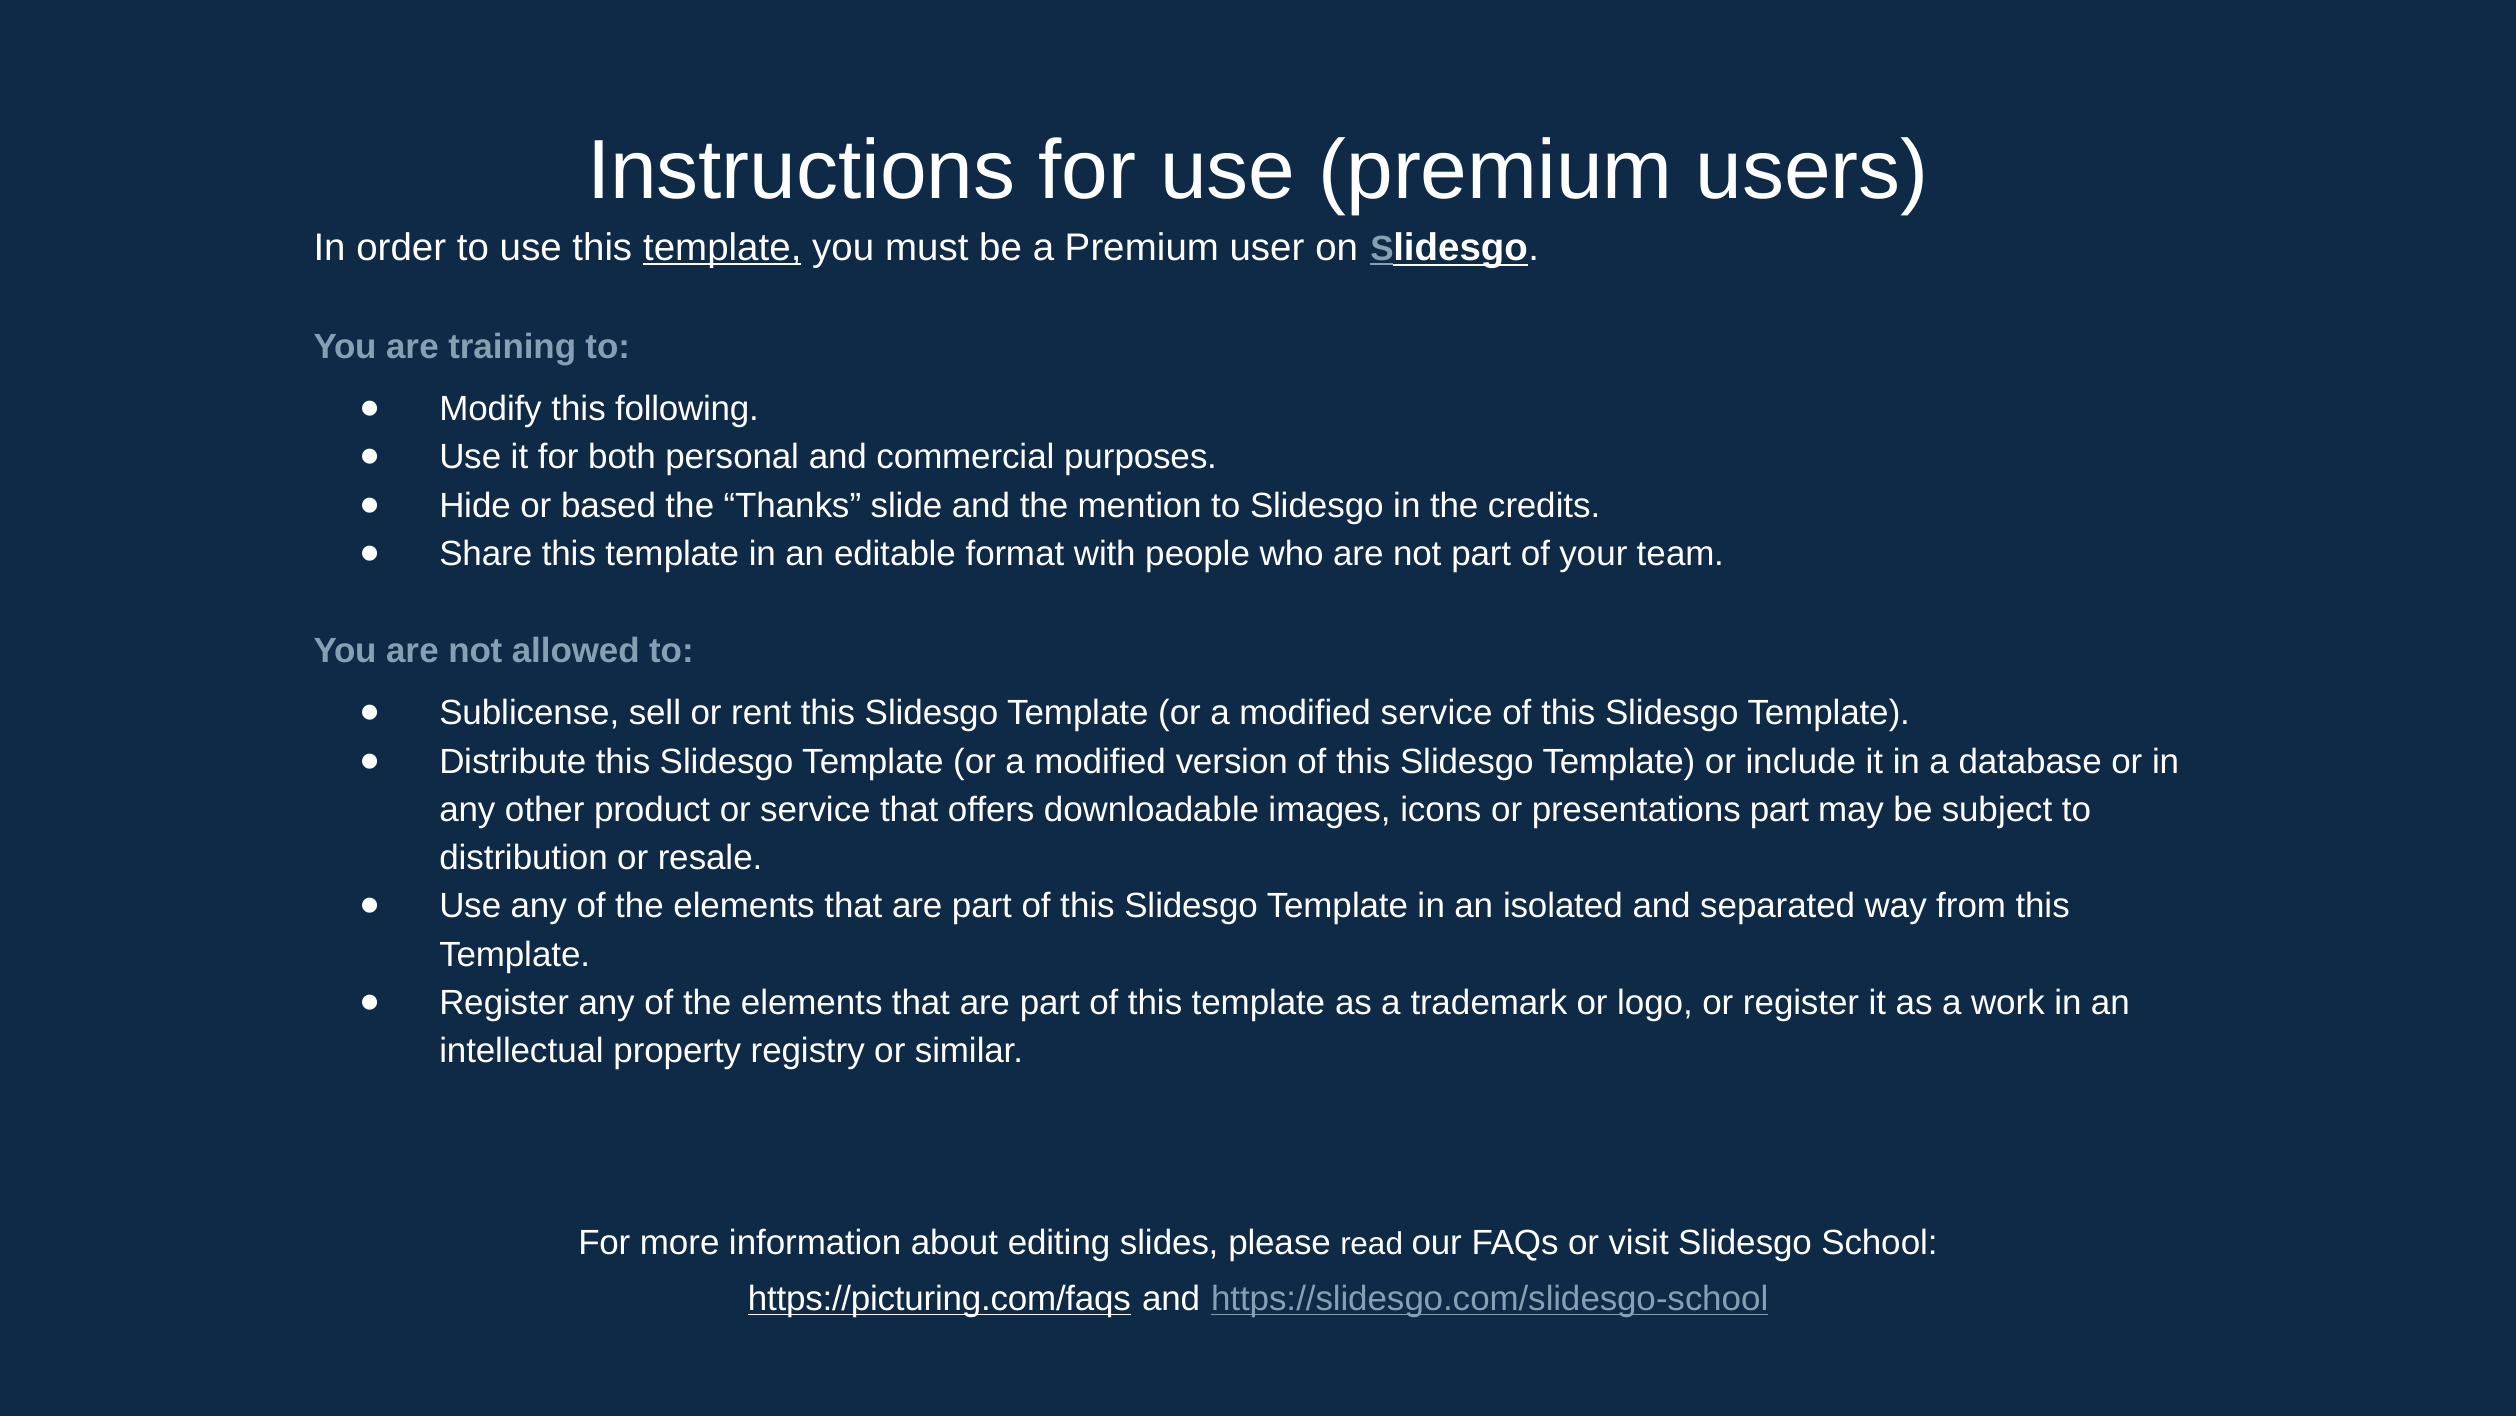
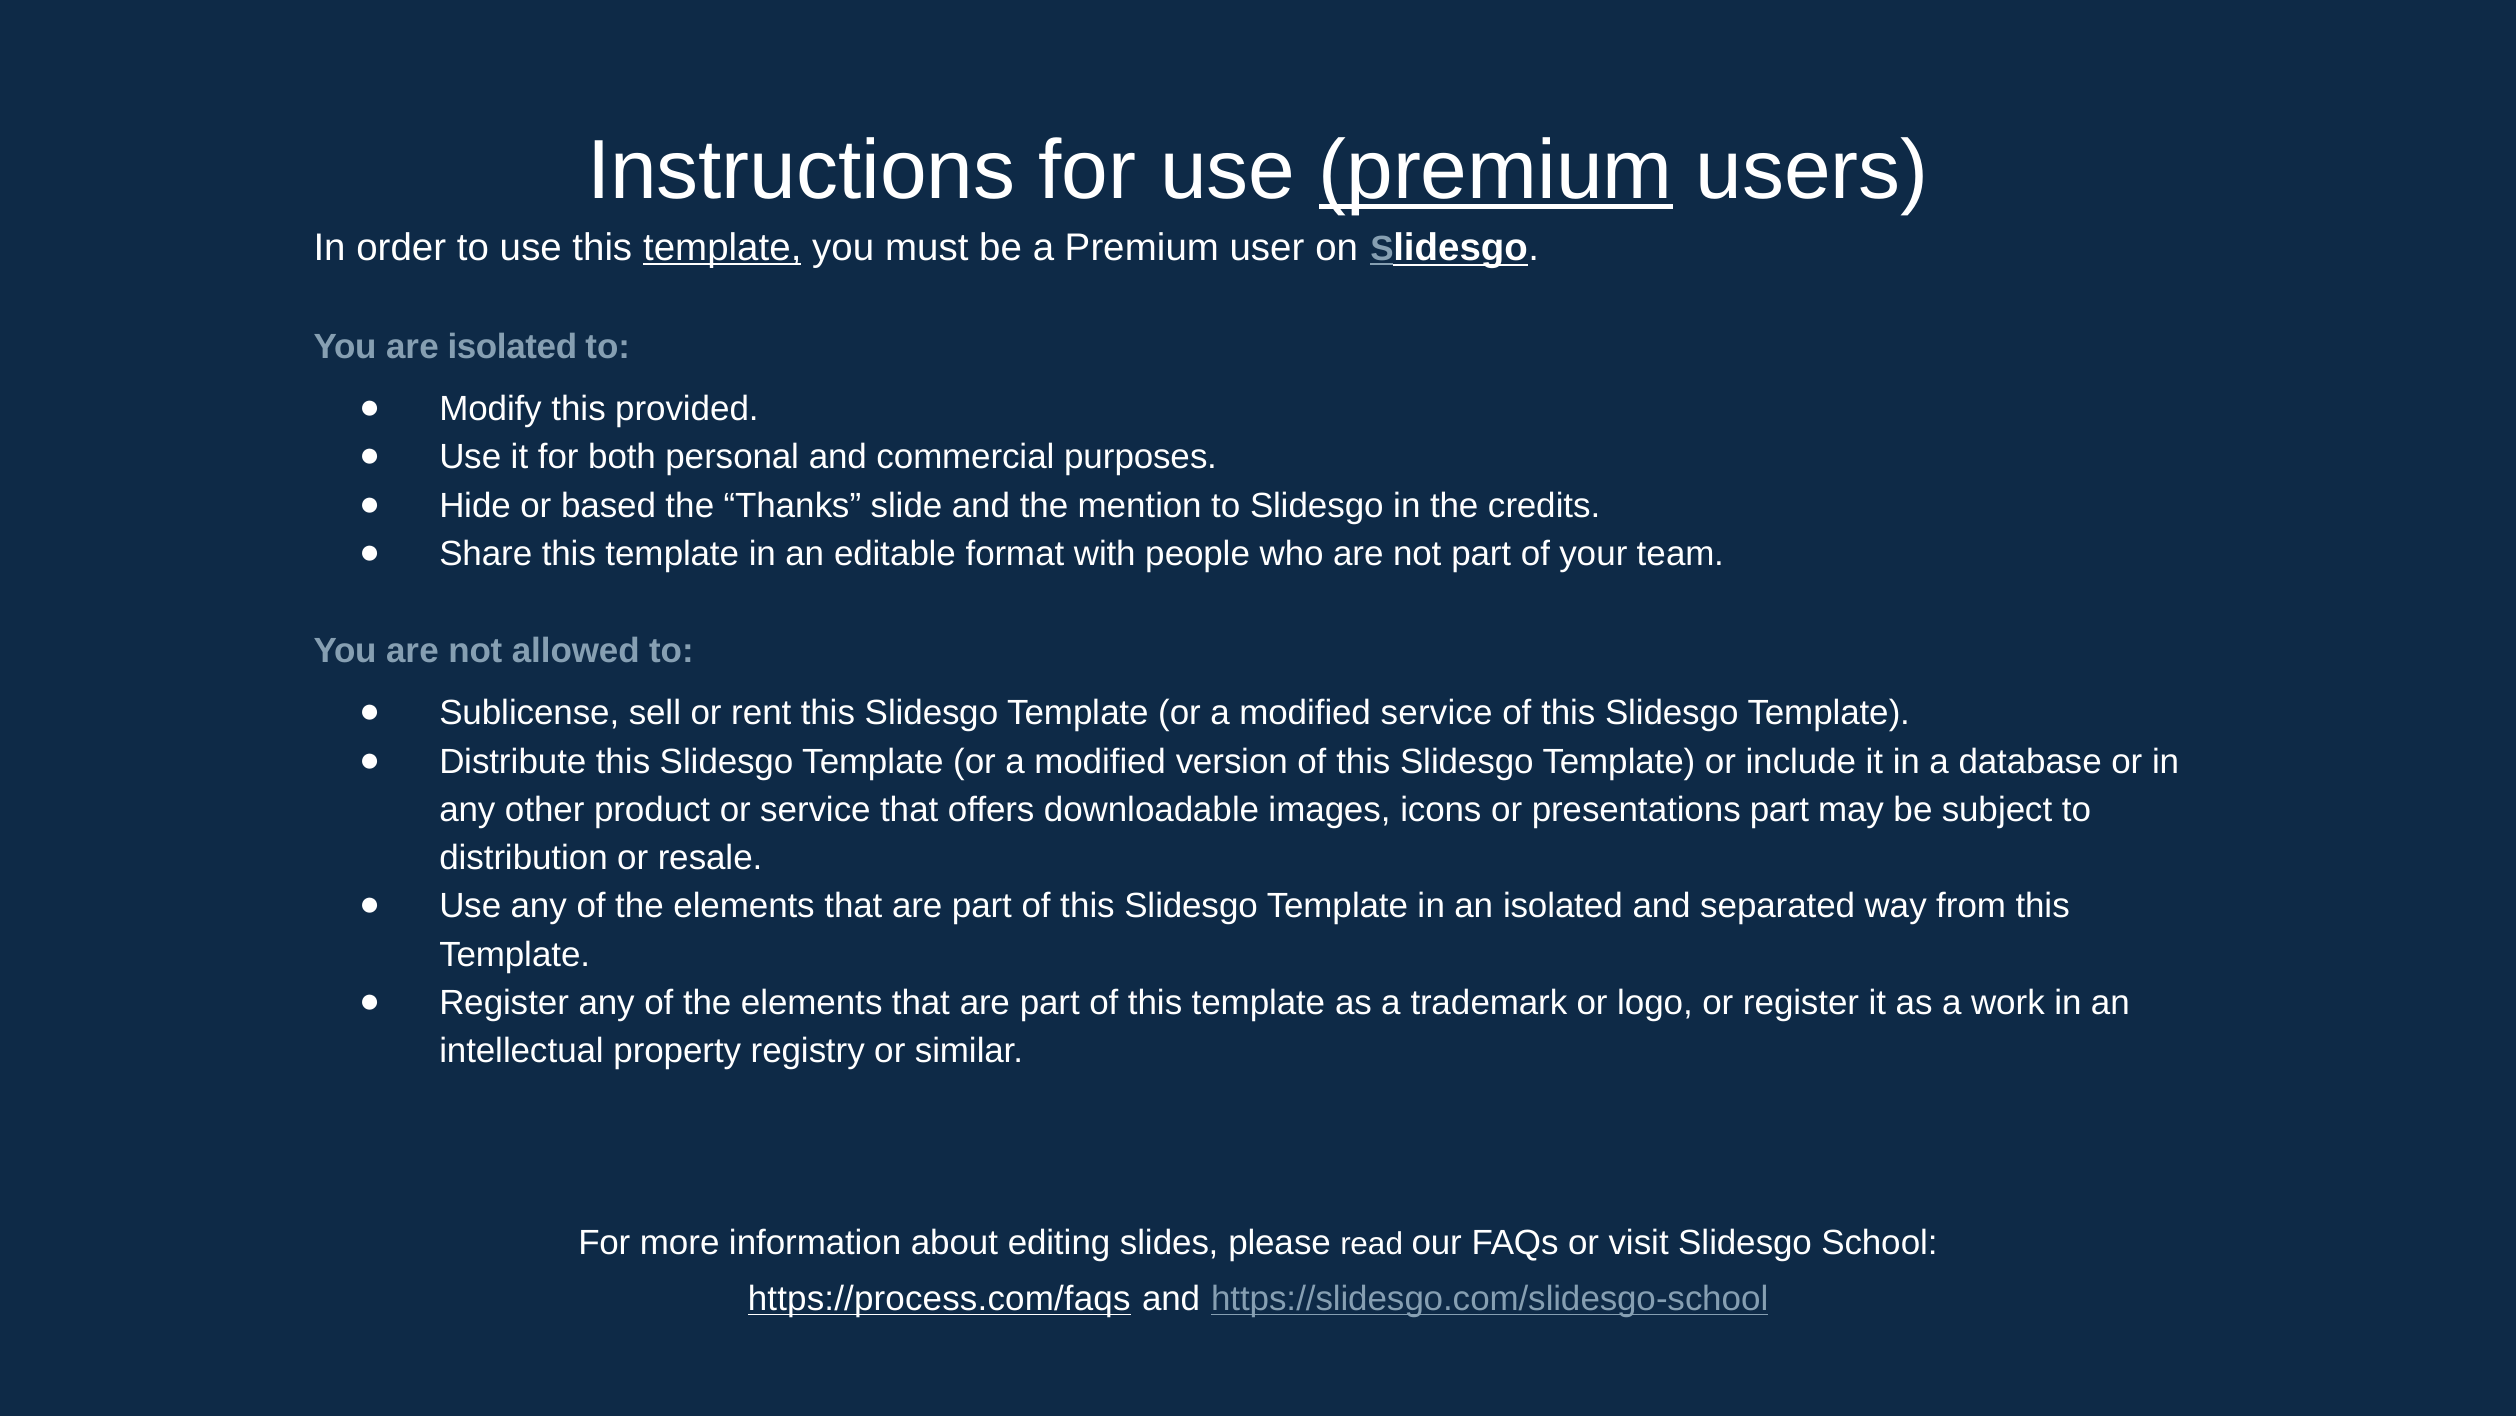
premium underline: none -> present (1496, 171)
are training: training -> isolated (512, 347)
following: following -> provided (687, 409)
https://picturing.com/faqs: https://picturing.com/faqs -> https://process.com/faqs (939, 1298)
